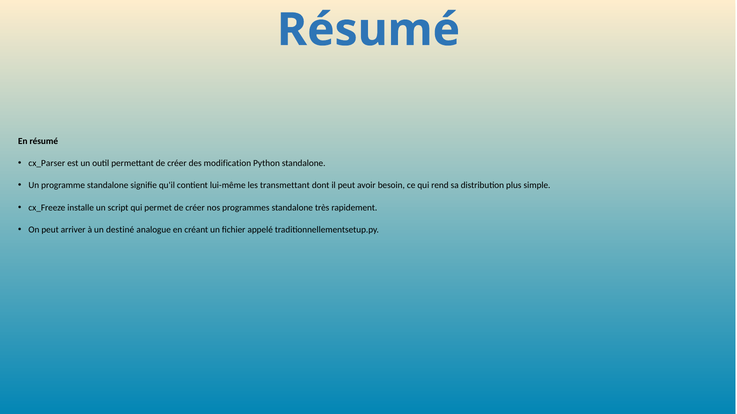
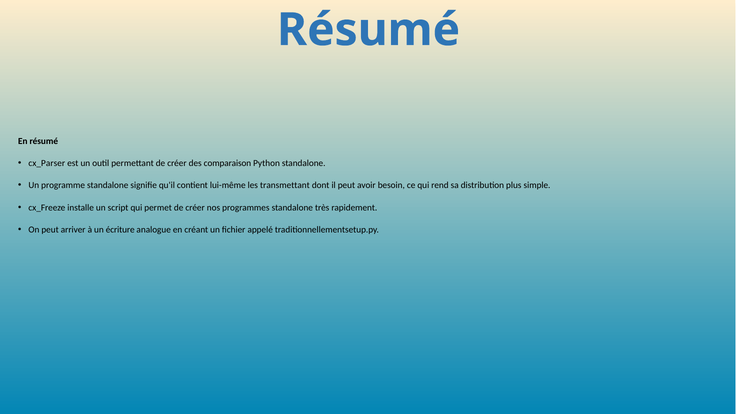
modification: modification -> comparaison (227, 164)
destiné: destiné -> écriture (120, 230)
